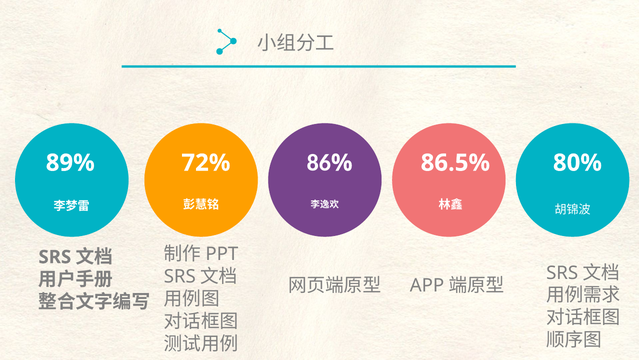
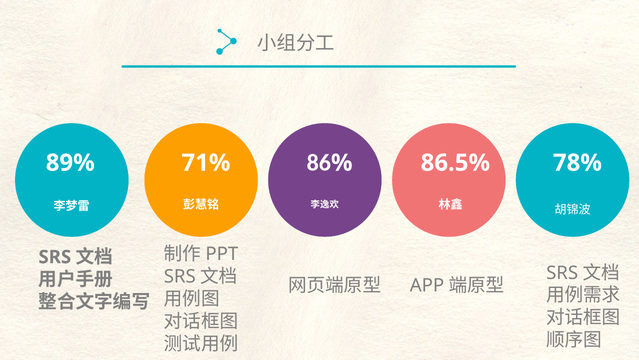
72%: 72% -> 71% (206, 163)
80%: 80% -> 78% (577, 163)
